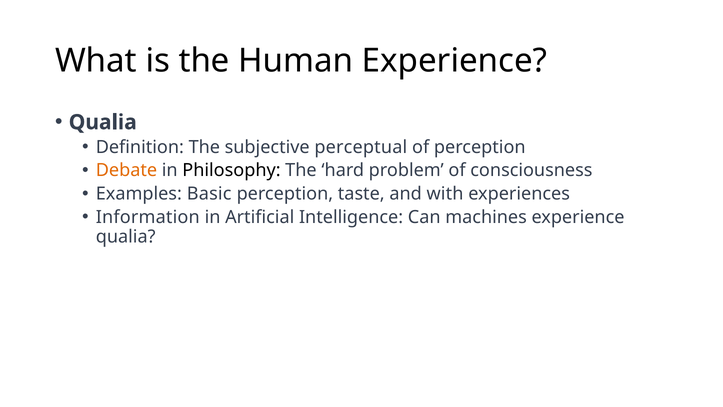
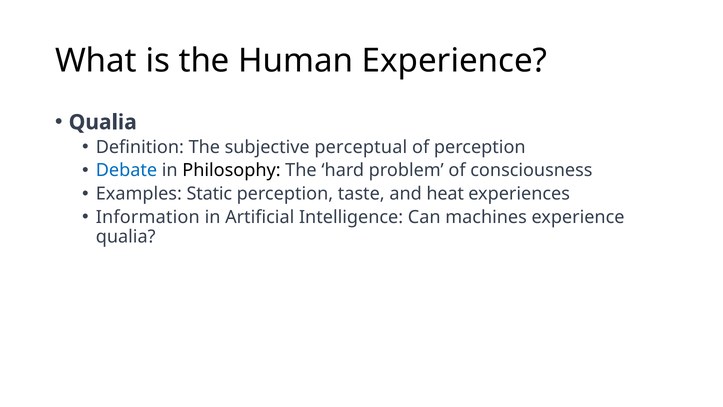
Debate colour: orange -> blue (126, 170)
Basic: Basic -> Static (209, 194)
with: with -> heat (445, 194)
